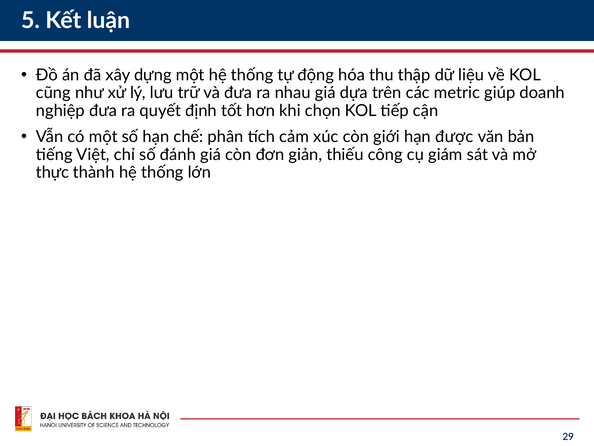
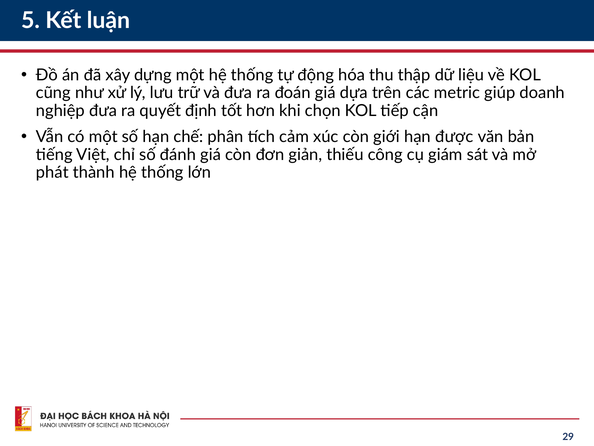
nhau: nhau -> đoán (293, 93)
thực: thực -> phát (52, 172)
